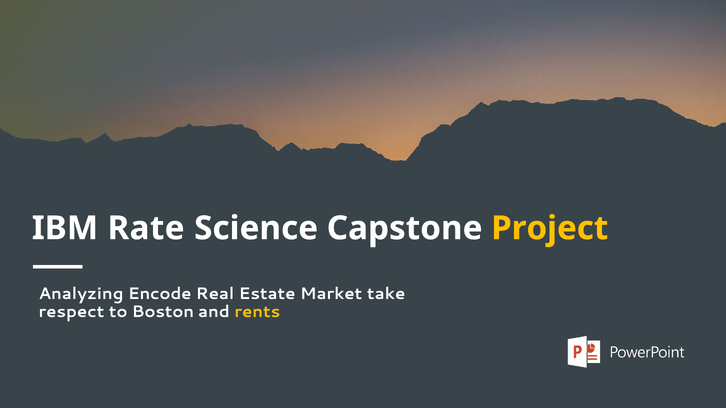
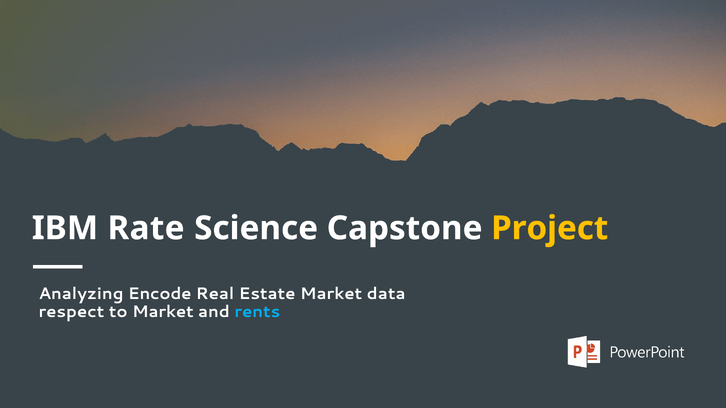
take: take -> data (386, 294)
to Boston: Boston -> Market (163, 312)
rents colour: yellow -> light blue (257, 312)
